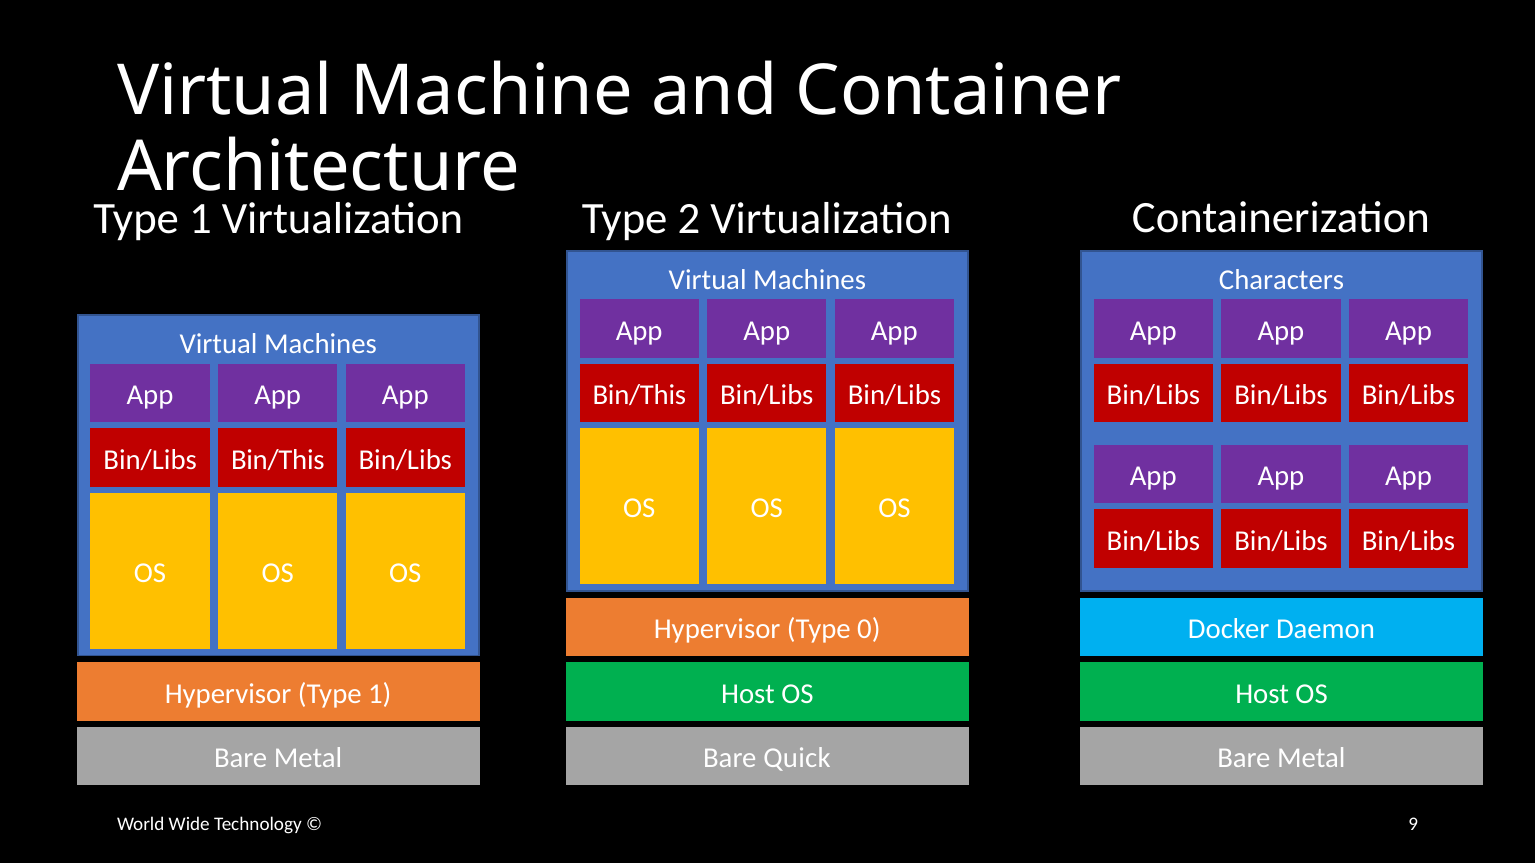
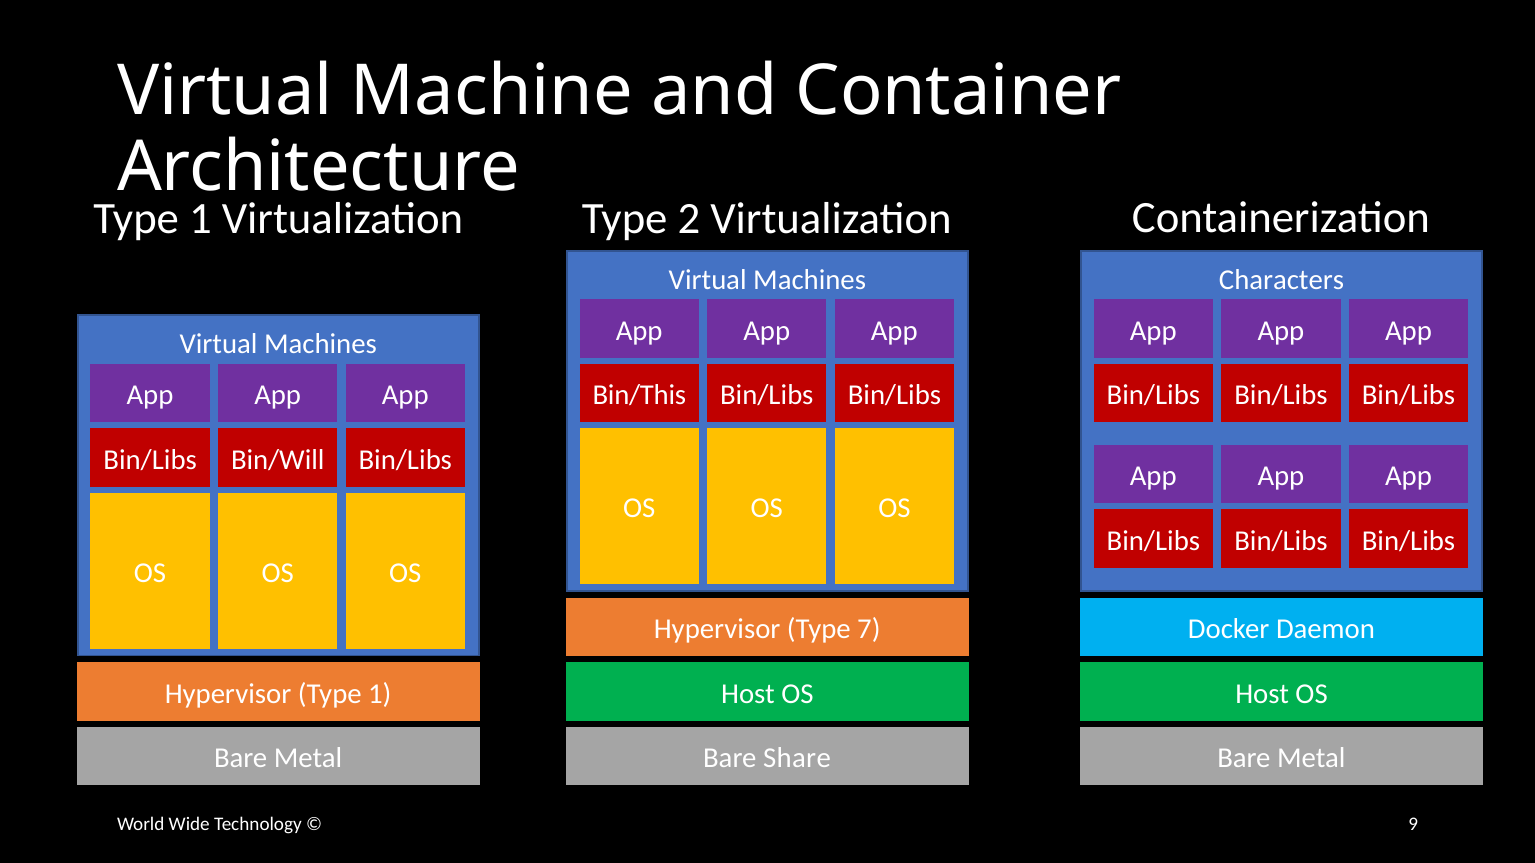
Bin/This: Bin/This -> Bin/Will (278, 460)
0: 0 -> 7 (869, 630)
Quick: Quick -> Share (797, 759)
